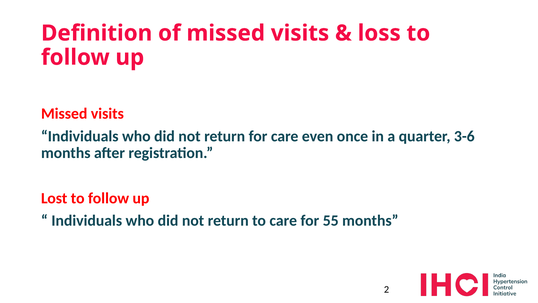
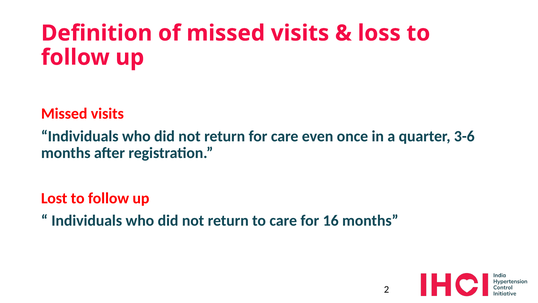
55: 55 -> 16 (331, 220)
